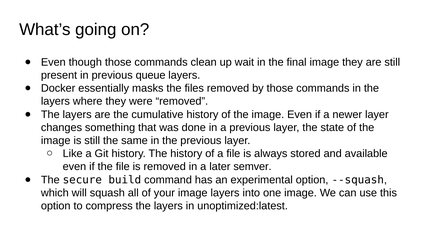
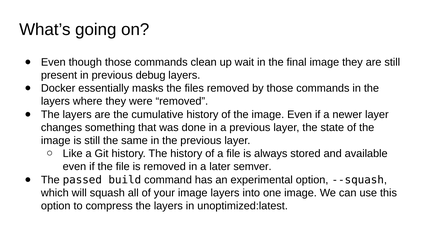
queue: queue -> debug (151, 75)
secure: secure -> passed (82, 180)
